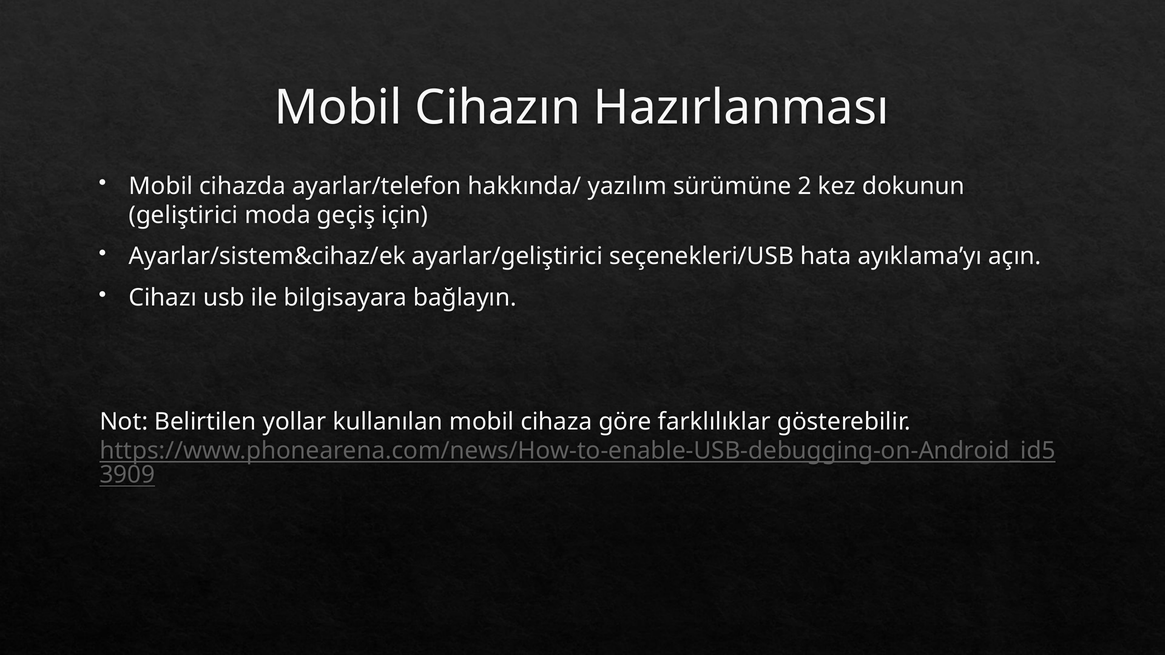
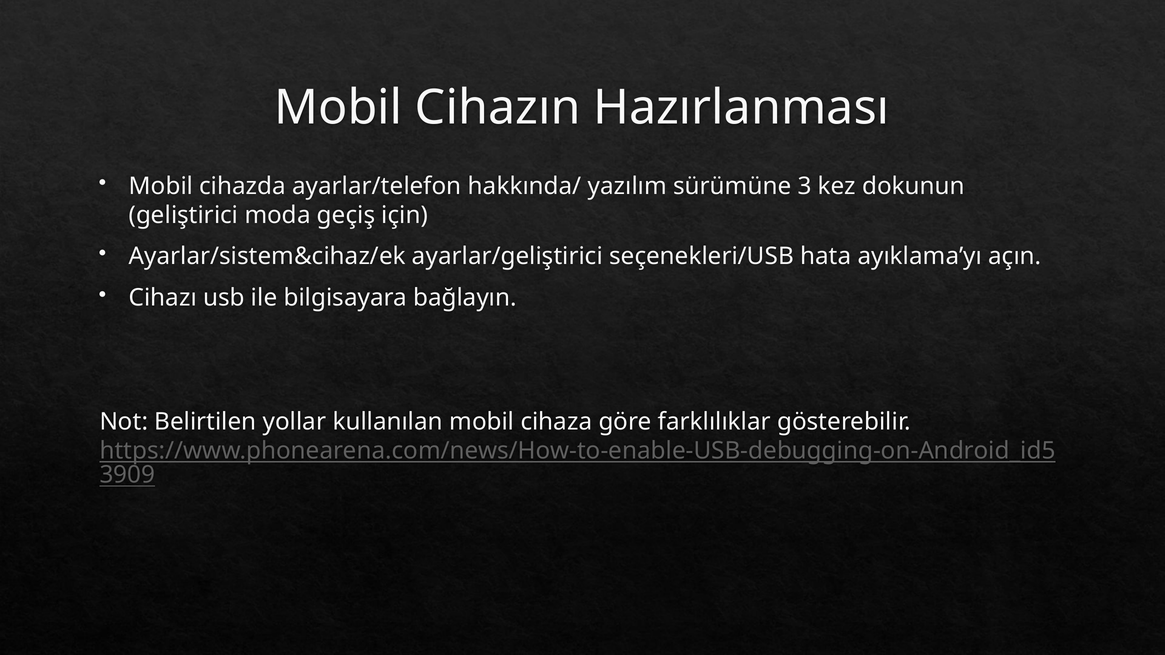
2: 2 -> 3 (805, 186)
